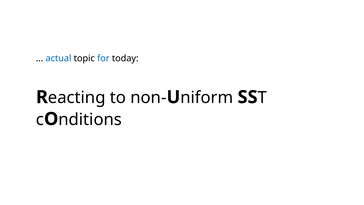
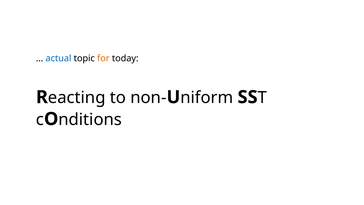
for colour: blue -> orange (103, 58)
